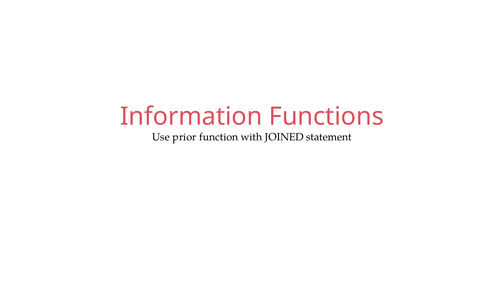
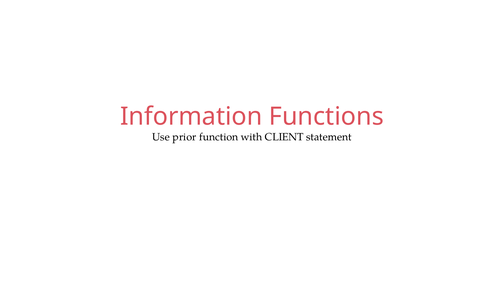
JOINED: JOINED -> CLIENT (284, 137)
